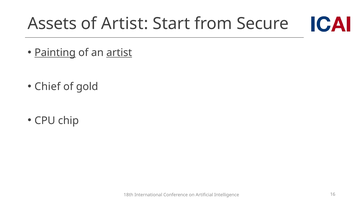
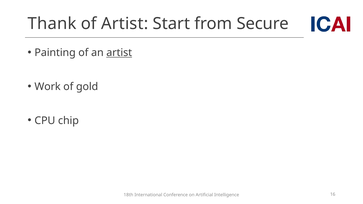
Assets: Assets -> Thank (52, 24)
Painting underline: present -> none (55, 53)
Chief: Chief -> Work (48, 87)
